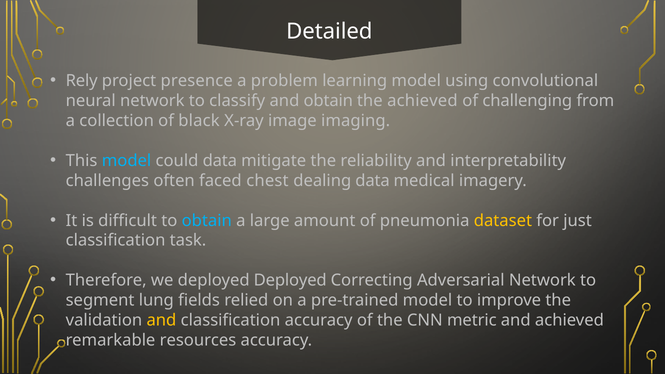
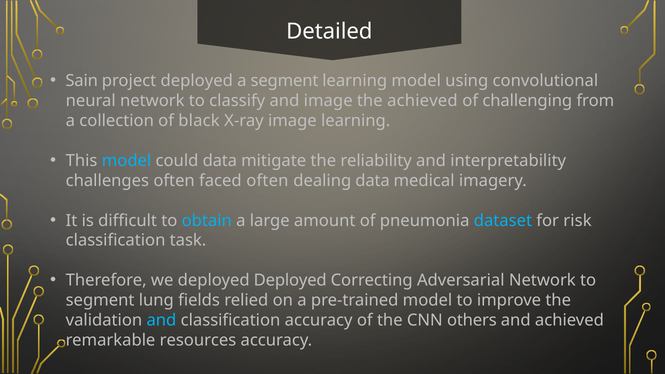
Rely: Rely -> Sain (82, 81)
project presence: presence -> deployed (197, 81)
a problem: problem -> segment (284, 81)
and obtain: obtain -> image (328, 101)
image imaging: imaging -> learning (356, 121)
faced chest: chest -> often (267, 181)
dataset colour: yellow -> light blue (503, 221)
just: just -> risk (577, 221)
and colour: yellow -> light blue (161, 320)
metric: metric -> others (472, 320)
